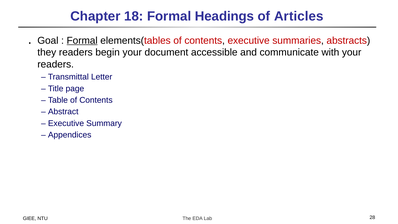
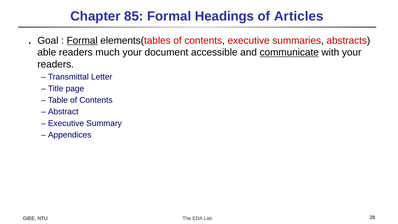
18: 18 -> 85 (134, 16)
they: they -> able (47, 52)
begin: begin -> much (108, 52)
communicate underline: none -> present (289, 52)
